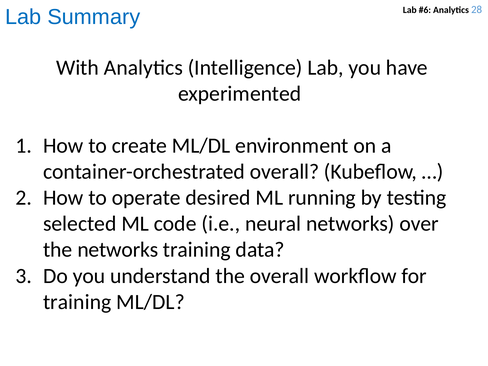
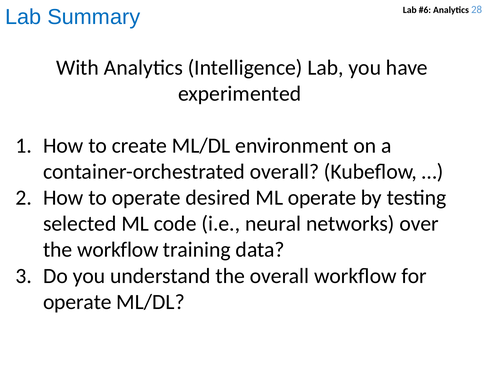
ML running: running -> operate (322, 198)
the networks: networks -> workflow (118, 250)
training: training -> operate (77, 302)
